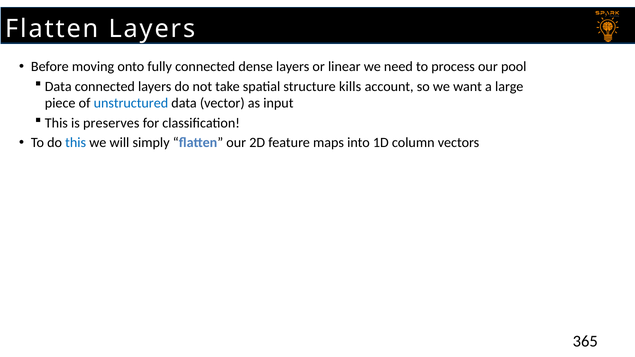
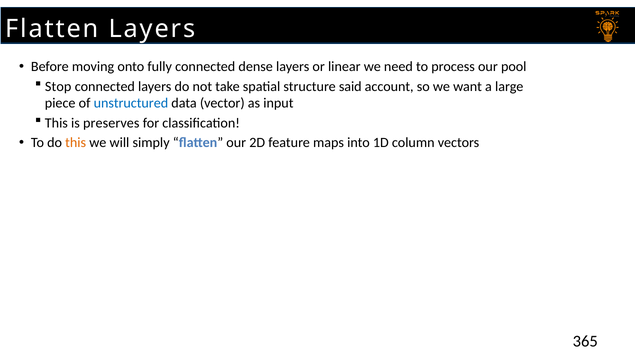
Data: Data -> Stop (58, 86)
kills: kills -> said (350, 86)
this colour: blue -> orange (76, 143)
